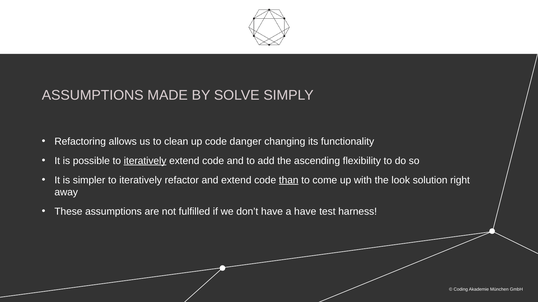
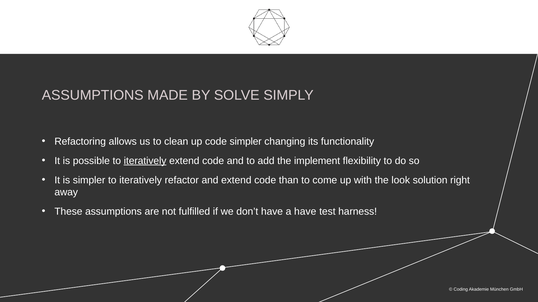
code danger: danger -> simpler (246, 142)
ascending: ascending -> implement (317, 161)
than underline: present -> none (289, 180)
